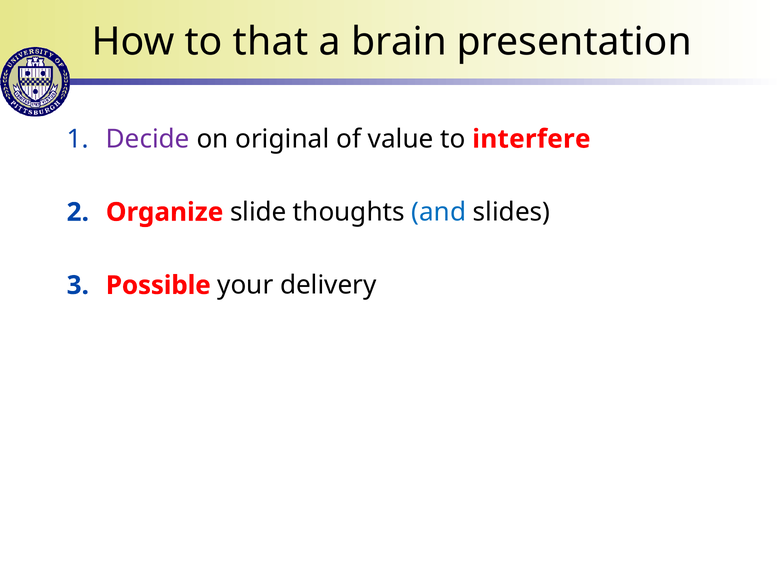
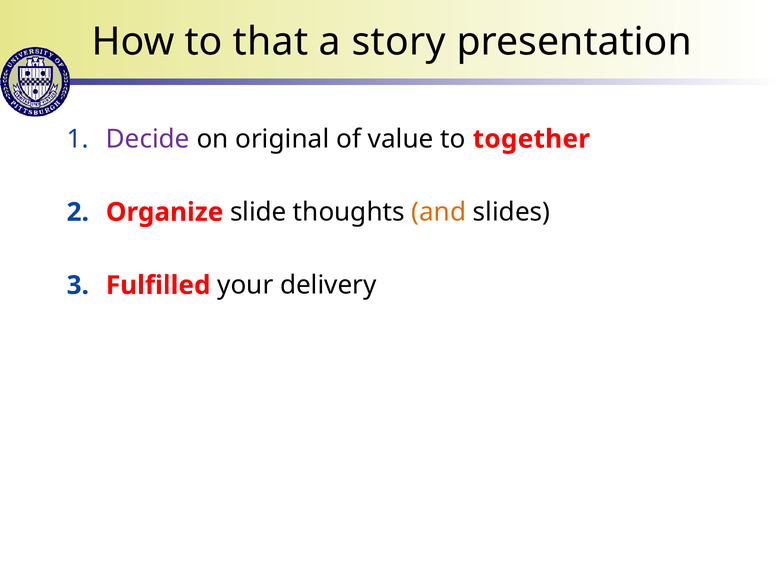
brain: brain -> story (399, 42)
interfere: interfere -> together (531, 139)
and colour: blue -> orange (439, 212)
Possible: Possible -> Fulfilled (158, 285)
